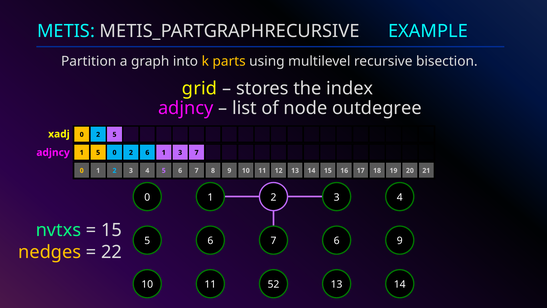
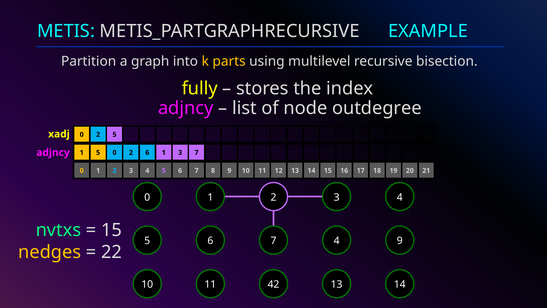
grid: grid -> fully (200, 88)
7 6: 6 -> 4 (337, 241)
52: 52 -> 42 (273, 284)
